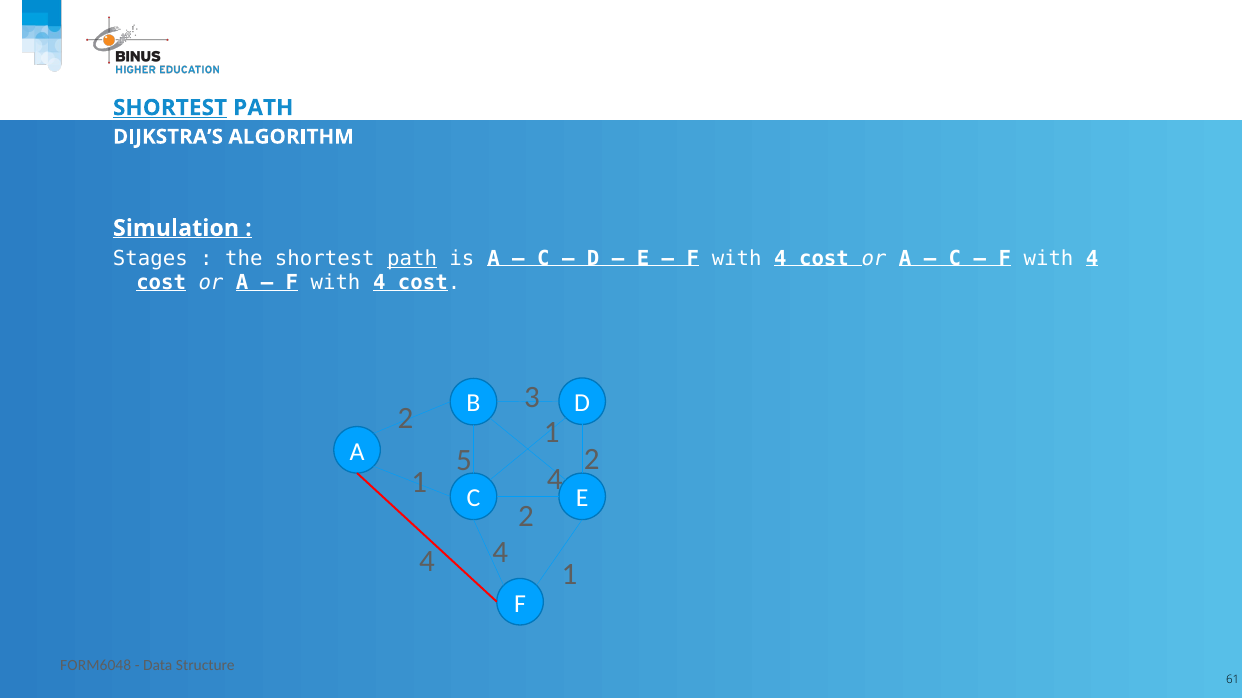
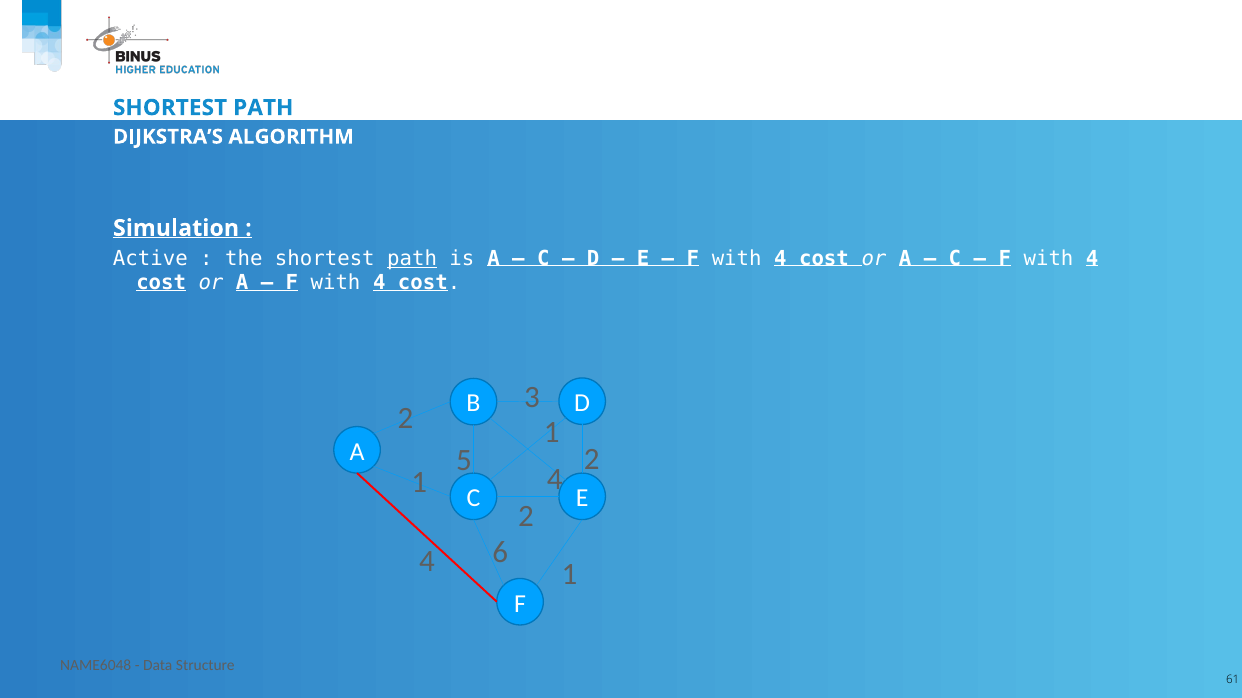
SHORTEST underline: present -> none (170, 108)
Stages: Stages -> Active (150, 258)
4 4: 4 -> 6 (500, 552)
FORM6048: FORM6048 -> NAME6048 (96, 666)
